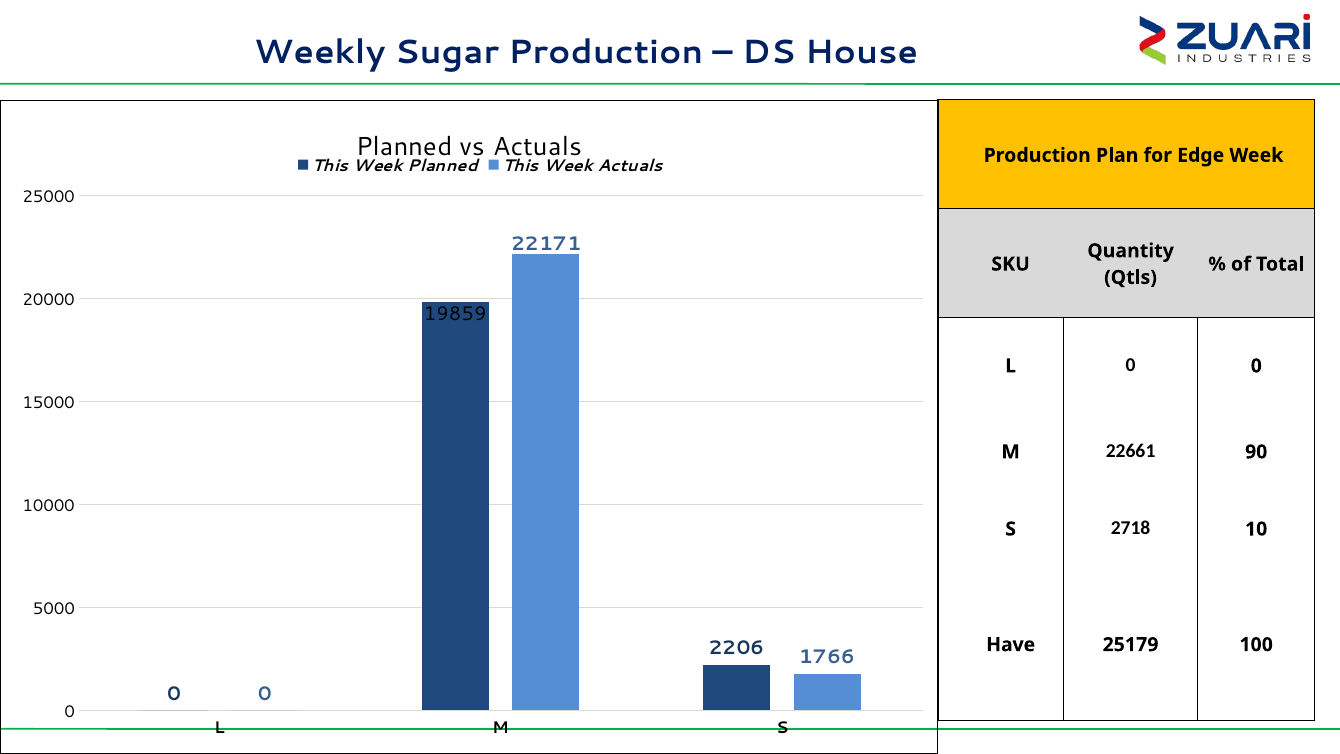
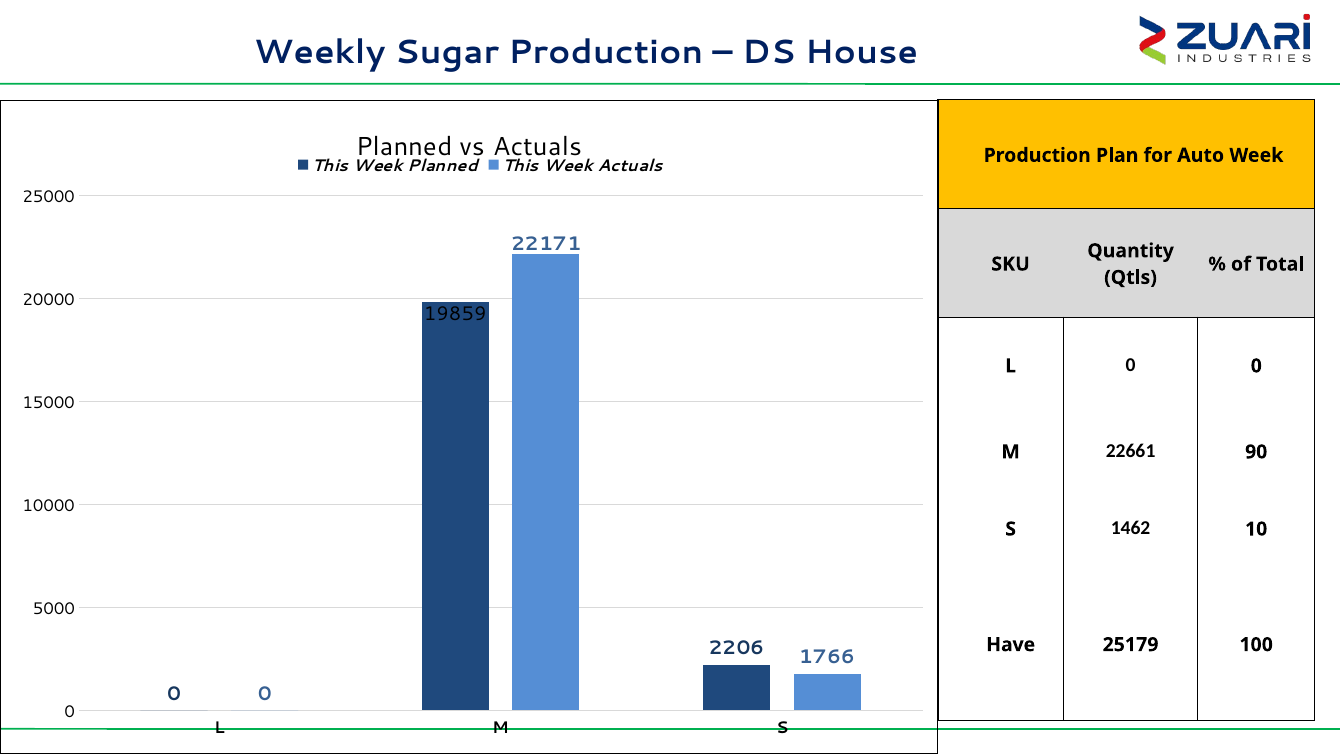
Edge: Edge -> Auto (1201, 155)
2718: 2718 -> 1462 (1131, 528)
